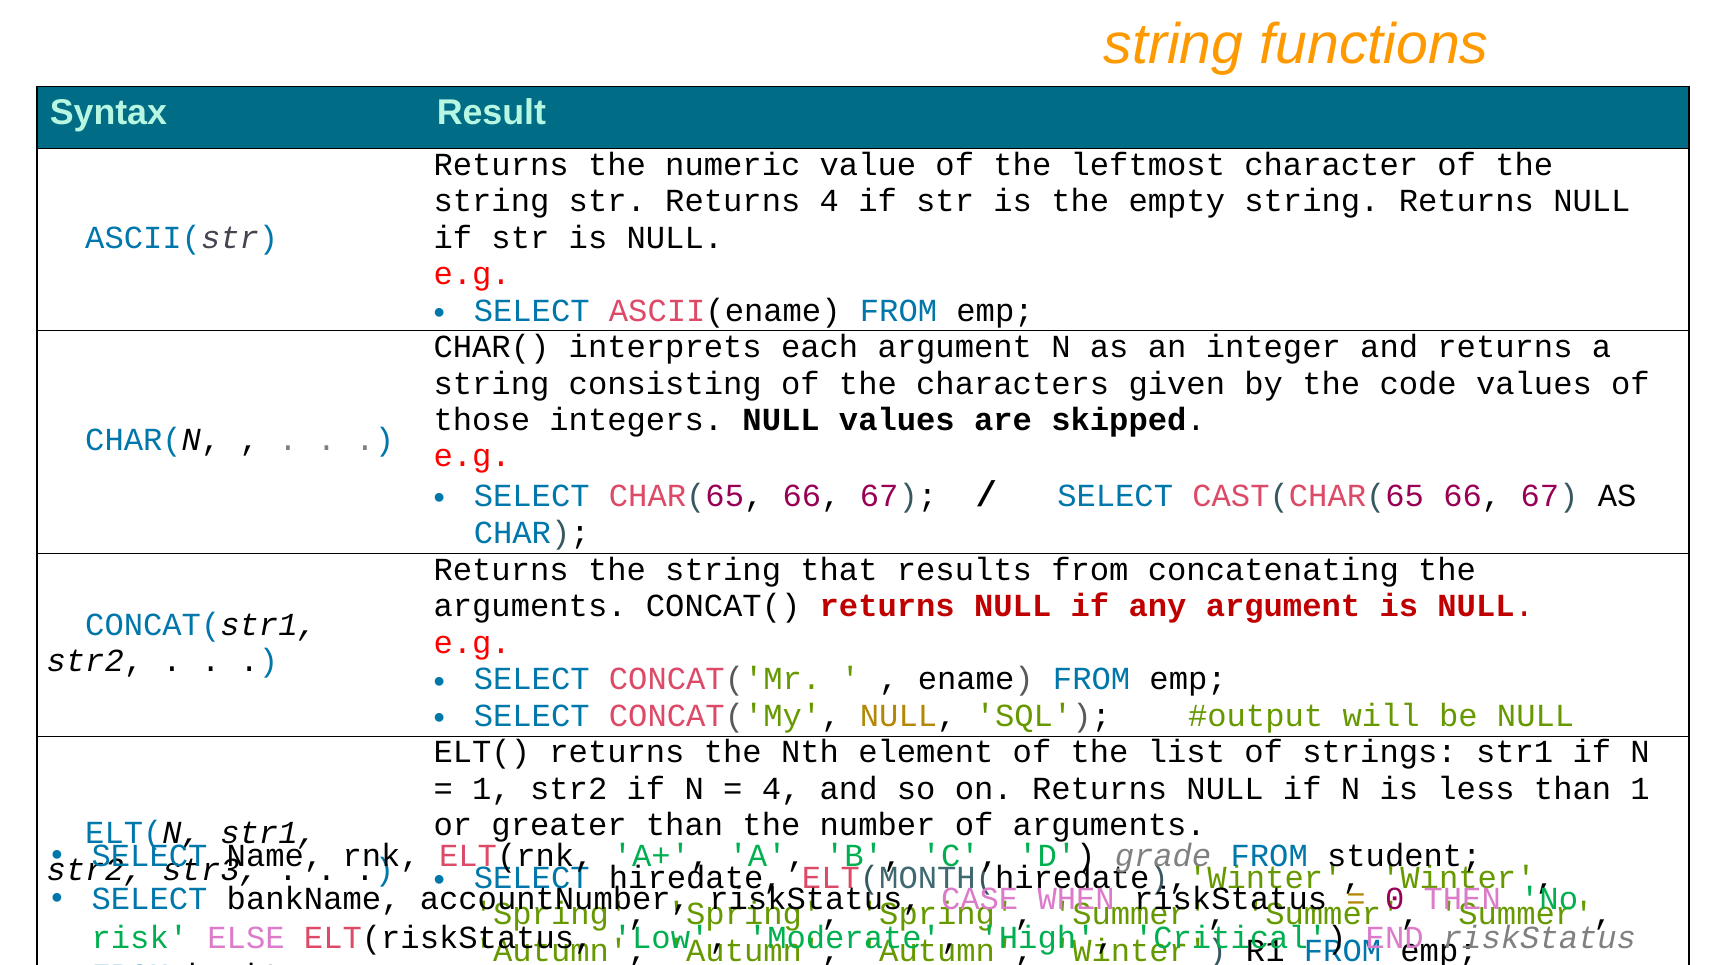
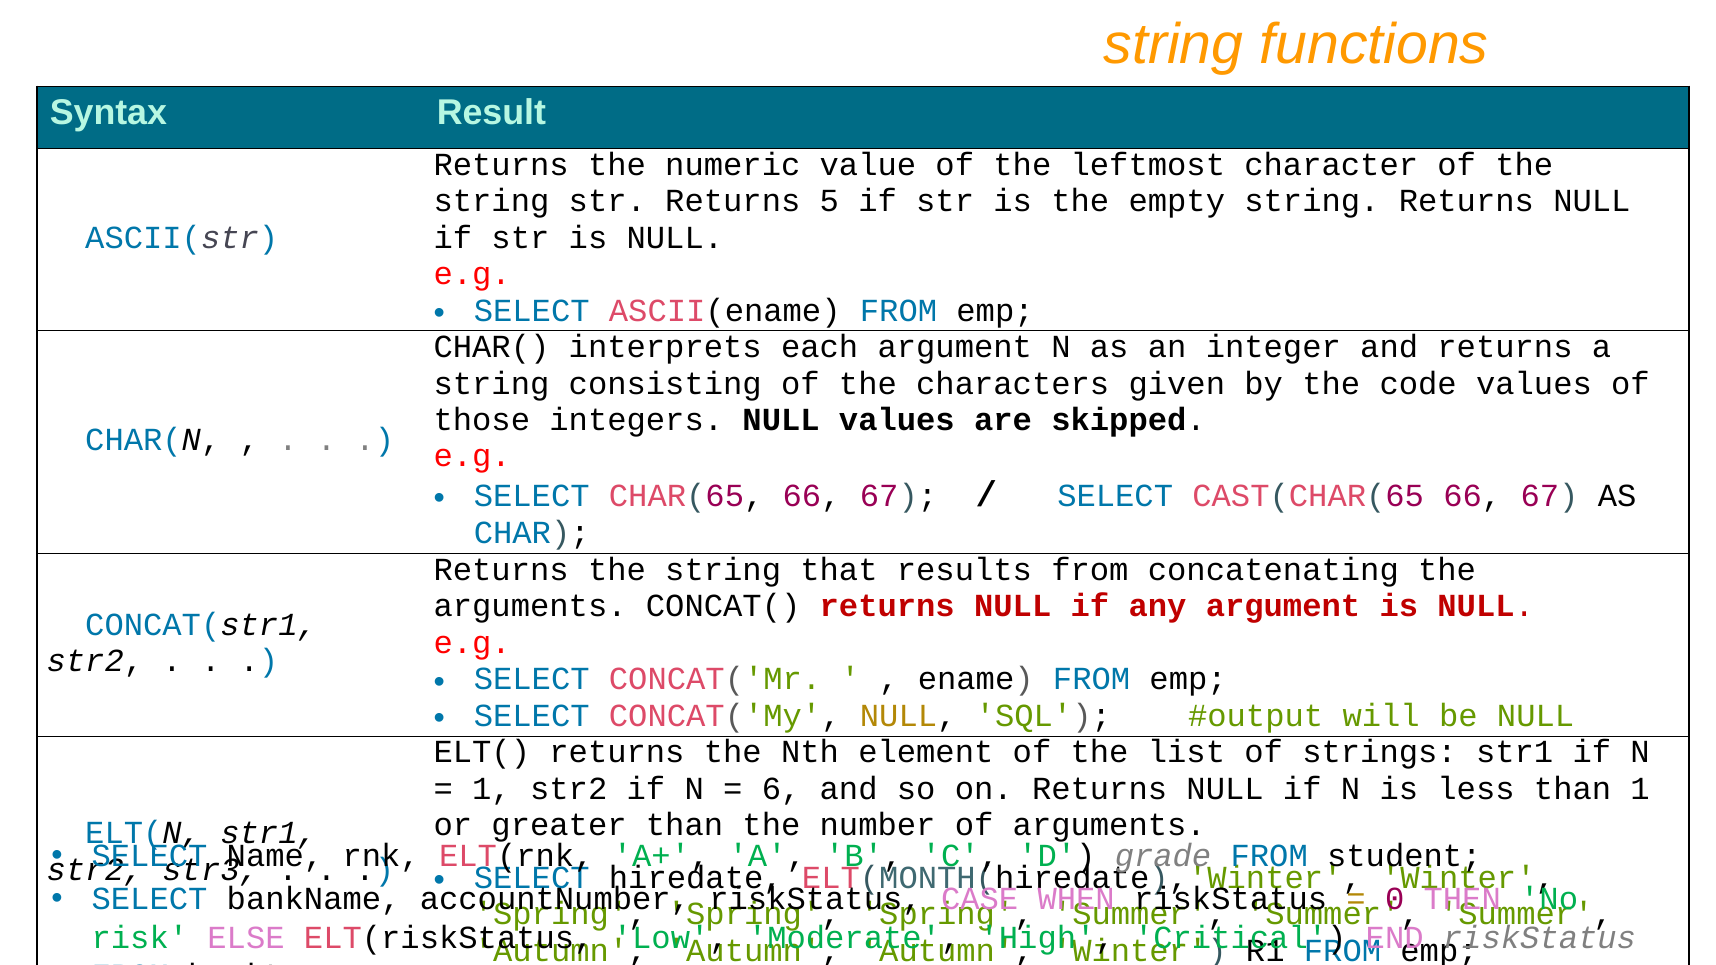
Returns 4: 4 -> 5 (829, 201)
4: 4 -> 6 (781, 789)
